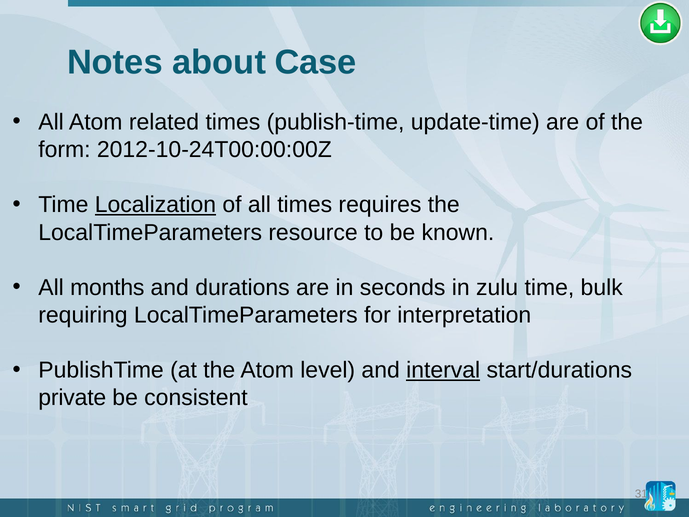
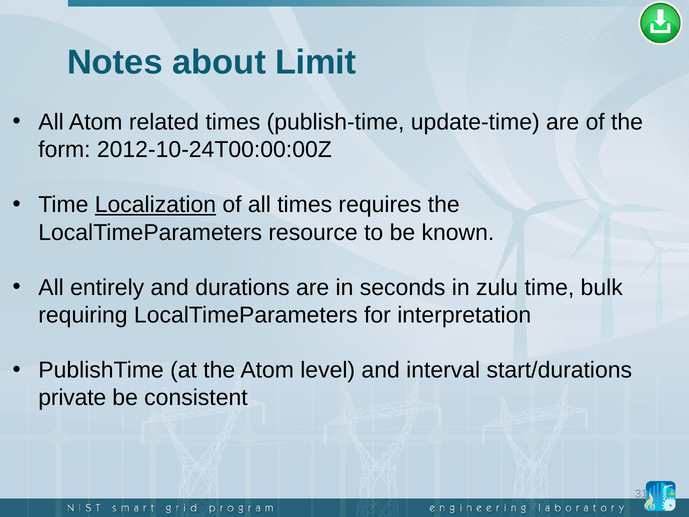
Case: Case -> Limit (316, 62)
months: months -> entirely (107, 287)
interval underline: present -> none (443, 370)
